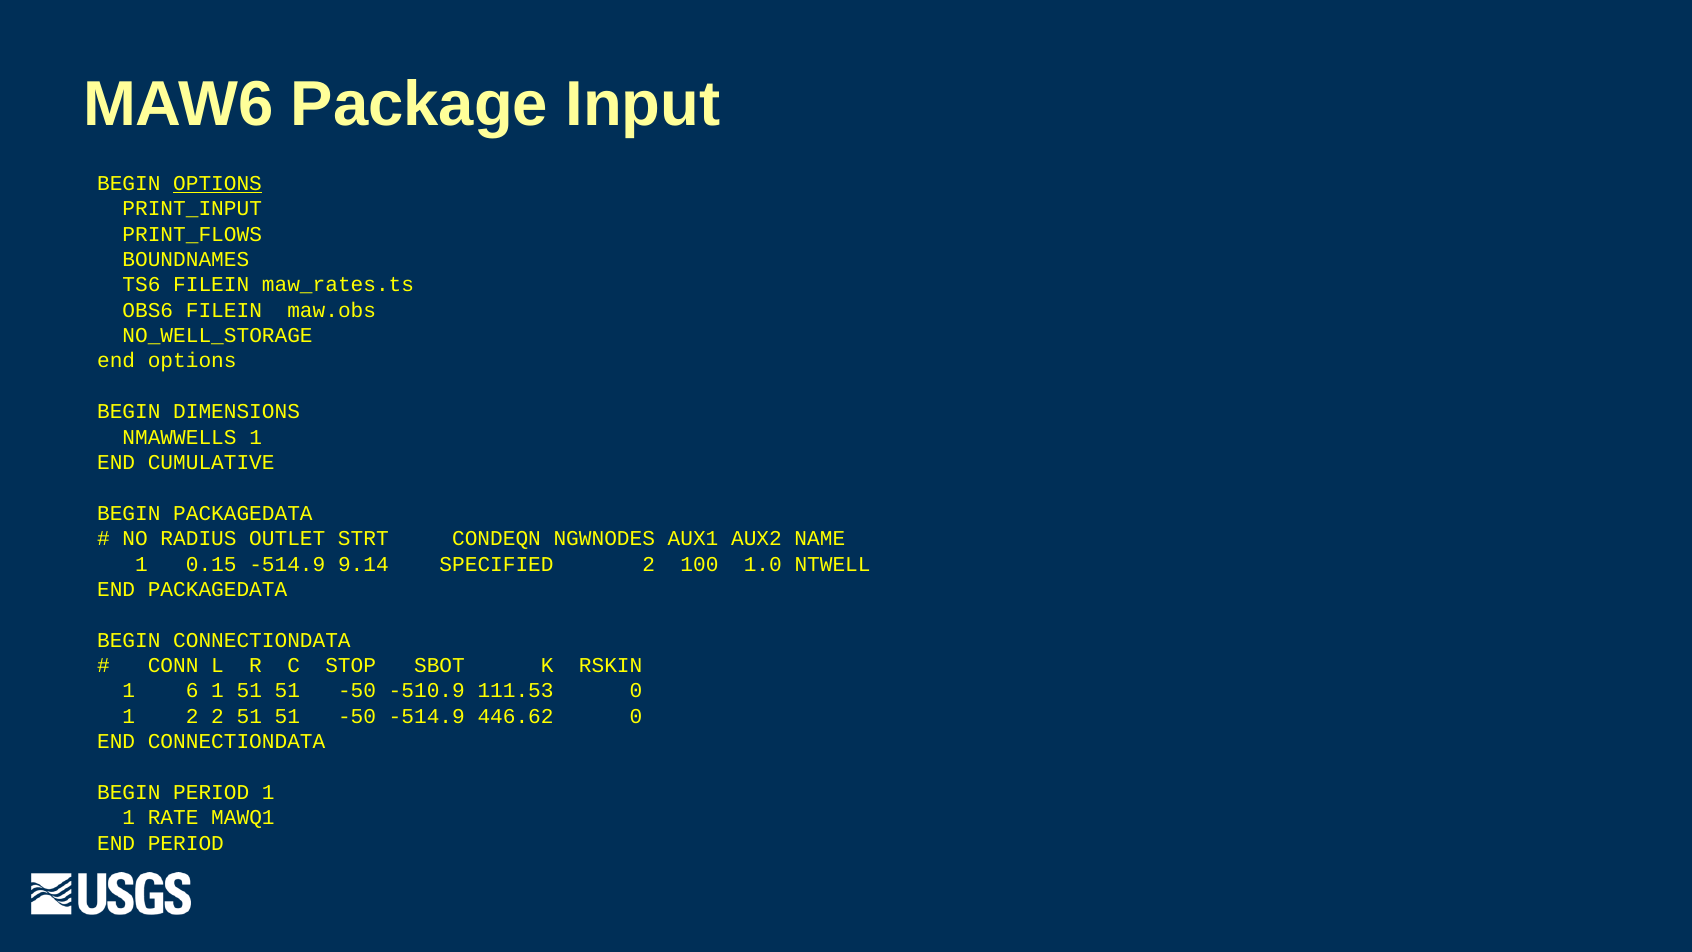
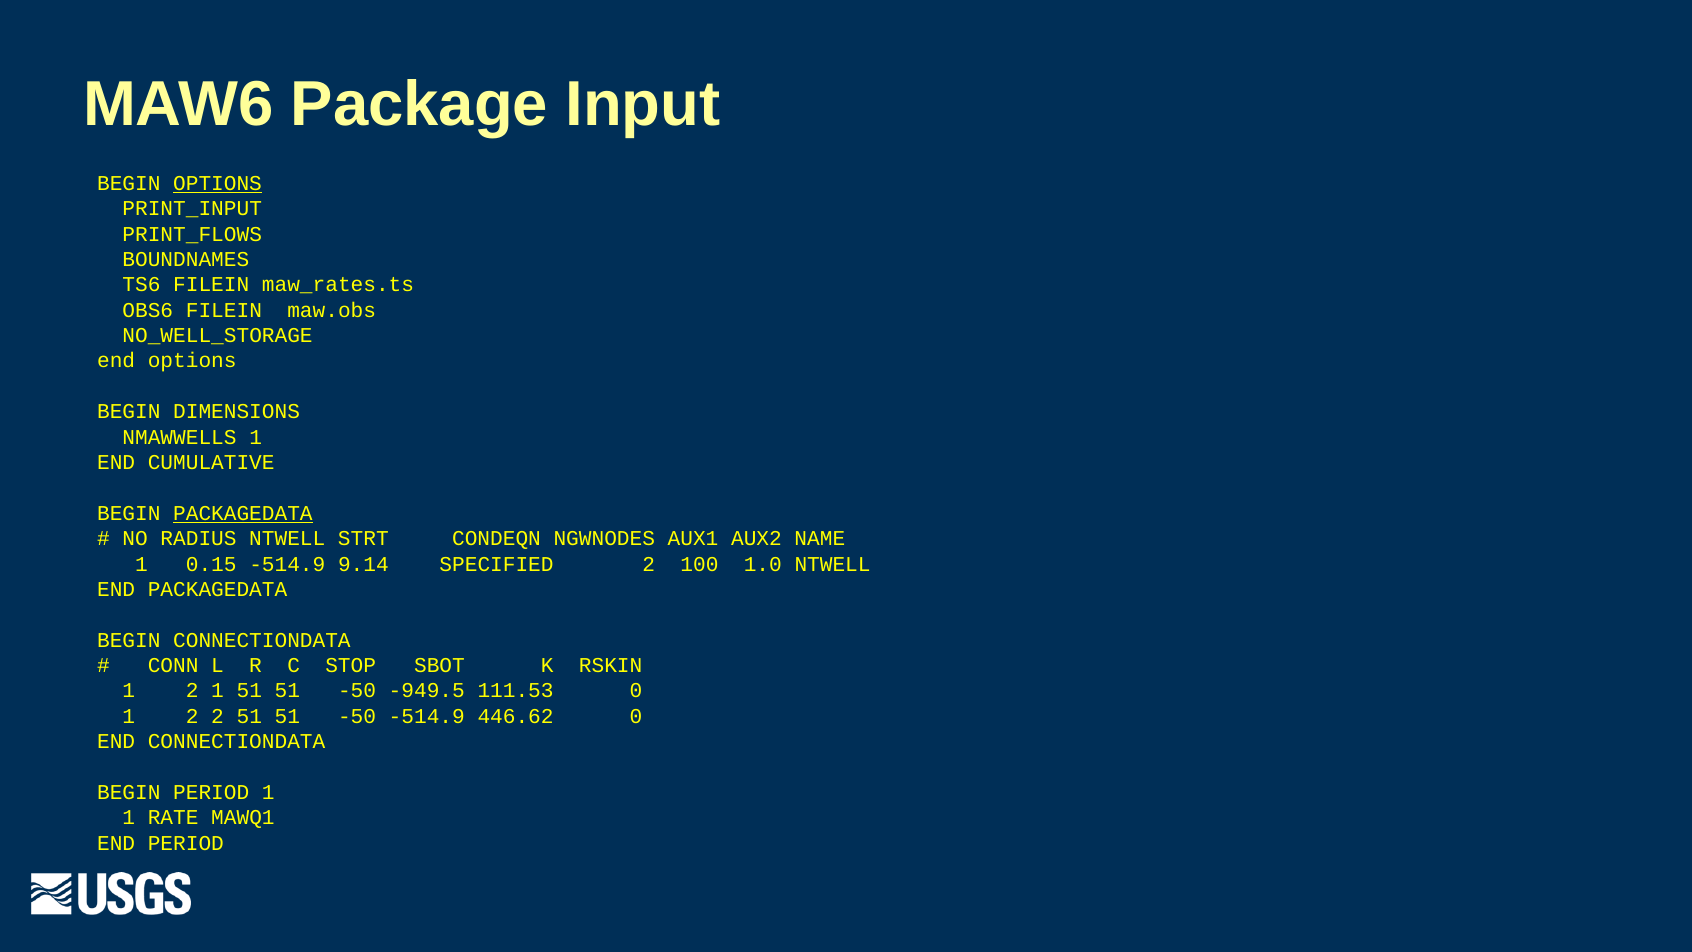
PACKAGEDATA underline: none -> present (243, 513)
RADIUS OUTLET: OUTLET -> NTWELL (287, 539)
6: 6 -> 2 (192, 691)
-510.9: -510.9 -> -949.5 (427, 691)
